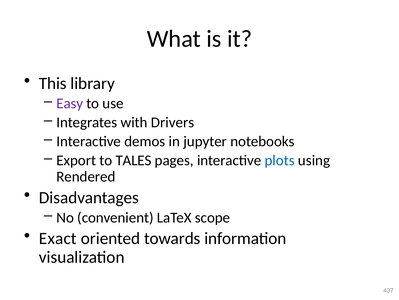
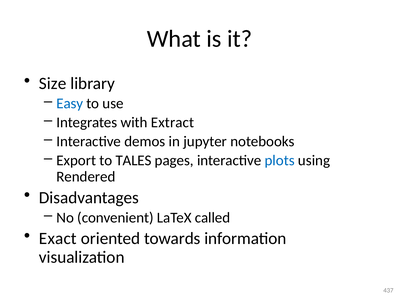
This: This -> Size (53, 83)
Easy colour: purple -> blue (70, 103)
Drivers: Drivers -> Extract (173, 122)
scope: scope -> called (213, 217)
